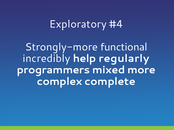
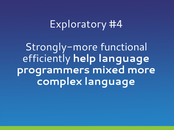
incredibly: incredibly -> efficiently (47, 59)
help regularly: regularly -> language (124, 59)
complex complete: complete -> language (110, 82)
